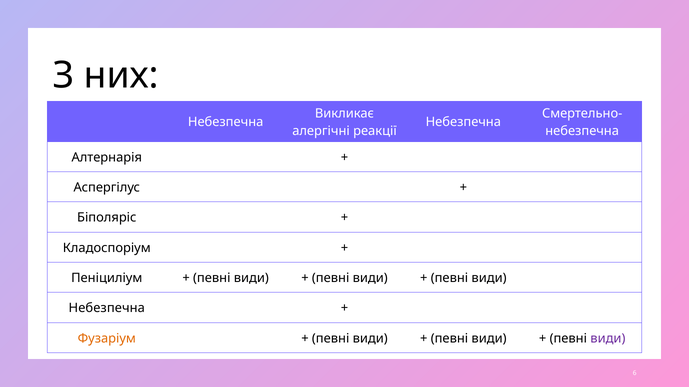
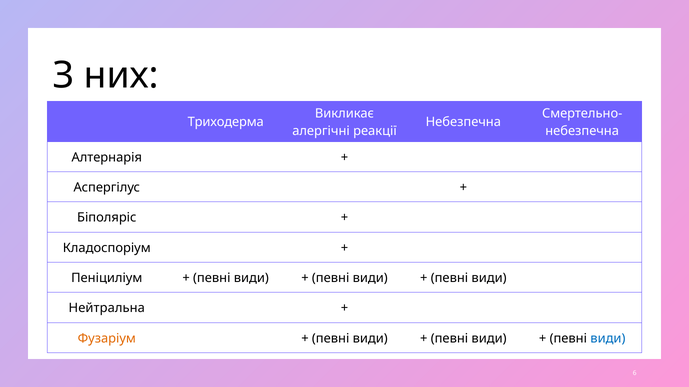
Небезпечна: Небезпечна -> Триходерма (226, 122)
Небезпечна: Небезпечна -> Нейтральна (107, 309)
види colour: purple -> blue (608, 339)
